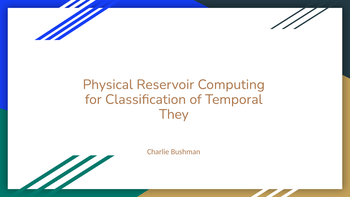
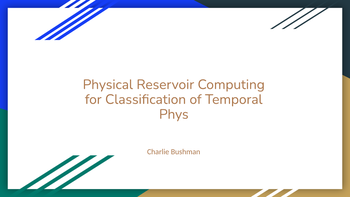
They: They -> Phys (174, 114)
